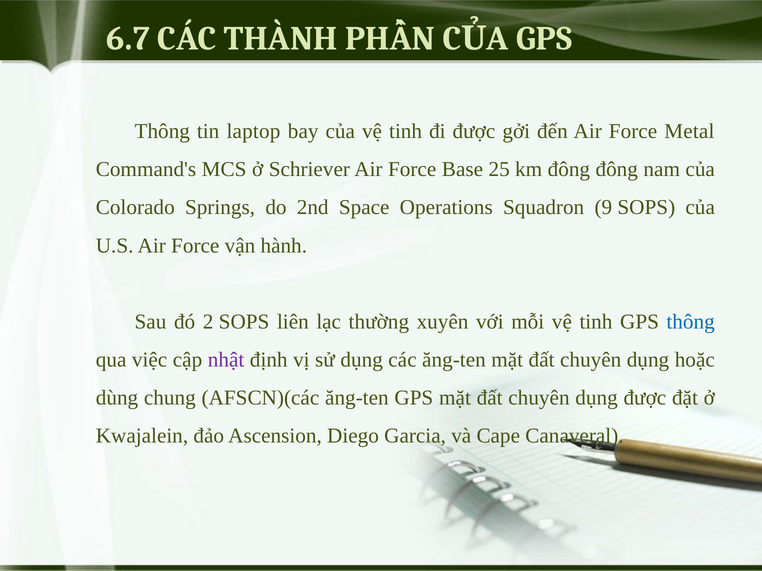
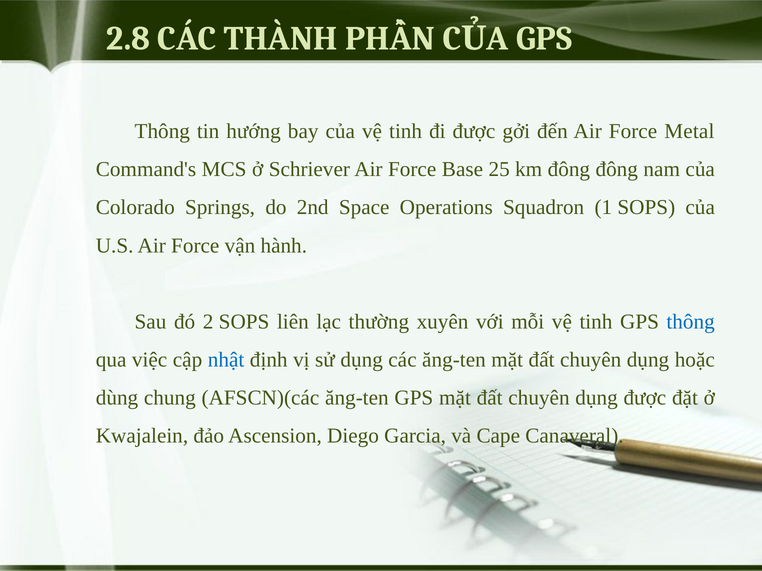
6.7: 6.7 -> 2.8 (128, 38)
laptop: laptop -> hướng (254, 131)
9: 9 -> 1 (603, 208)
nhật colour: purple -> blue (226, 360)
